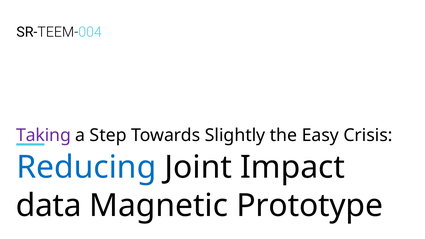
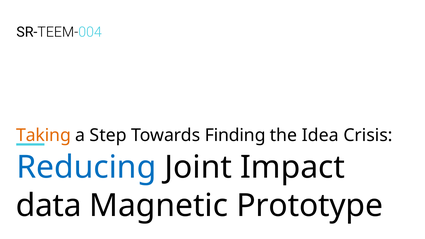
Taking colour: purple -> orange (44, 135)
Slightly: Slightly -> Finding (235, 135)
Easy: Easy -> Idea (320, 135)
